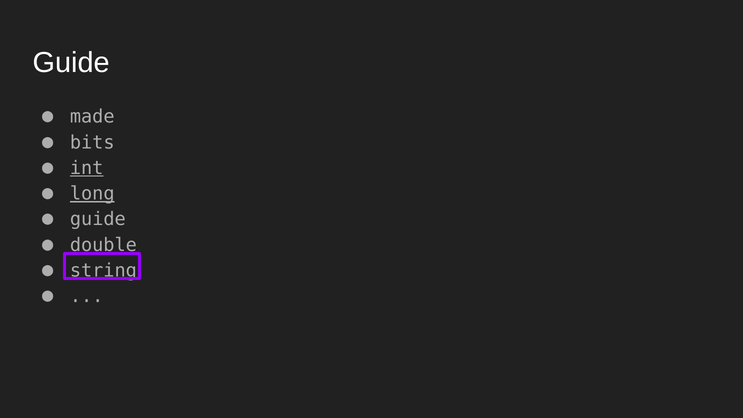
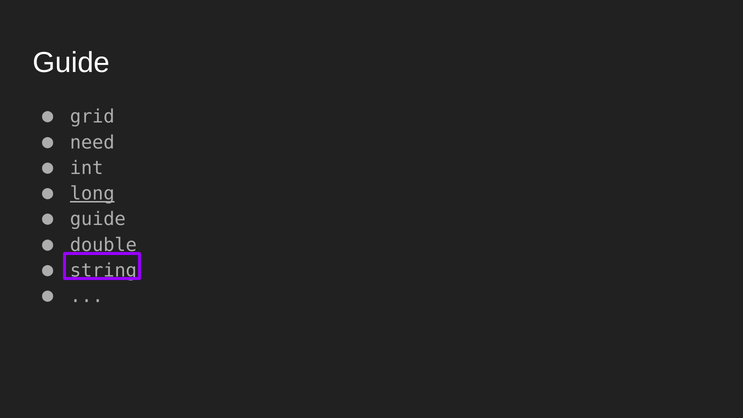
made: made -> grid (92, 117)
bits: bits -> need (92, 142)
int underline: present -> none (87, 168)
